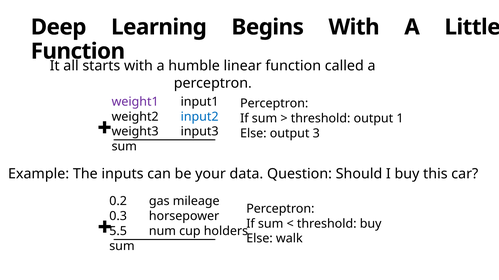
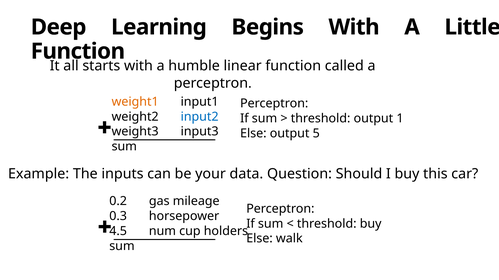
weight1 colour: purple -> orange (135, 102)
3: 3 -> 5 (316, 134)
5.5: 5.5 -> 4.5 (118, 232)
